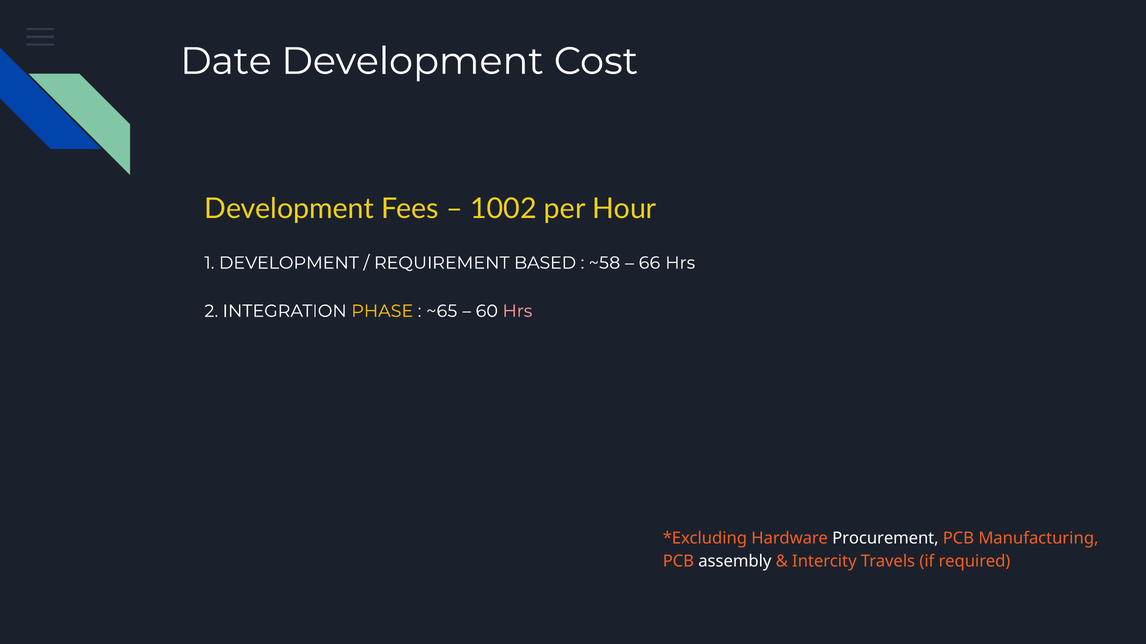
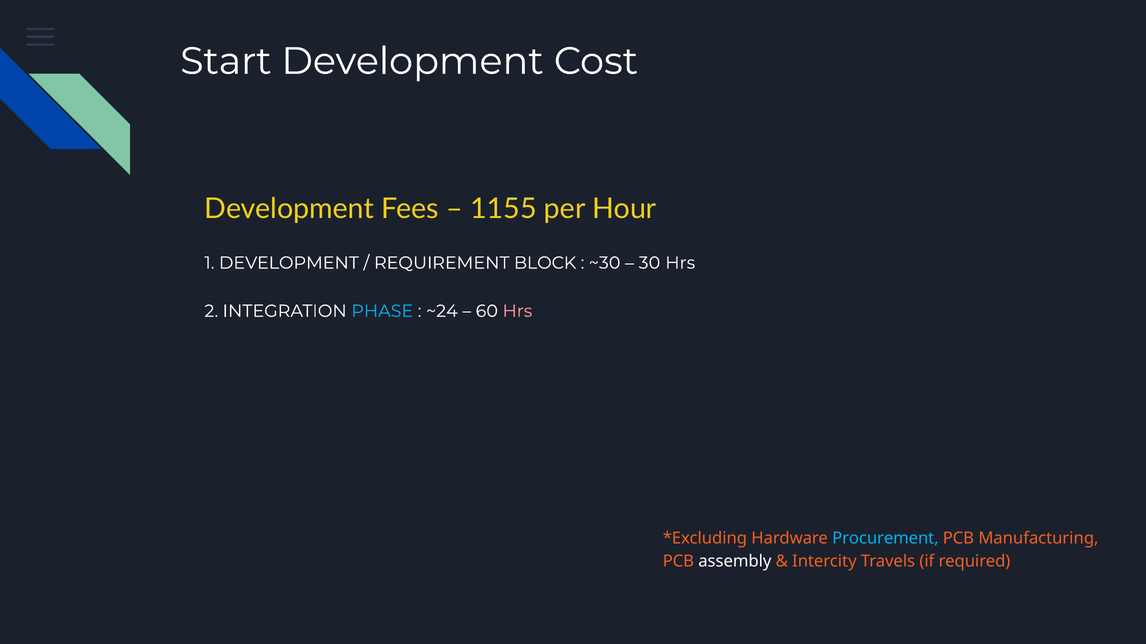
Date: Date -> Start (226, 61)
1002: 1002 -> 1155 (503, 209)
BASED: BASED -> BLOCK (545, 263)
~58: ~58 -> ~30 (605, 263)
66: 66 -> 30 (649, 263)
PHASE colour: yellow -> light blue (382, 311)
~65: ~65 -> ~24 (442, 311)
Procurement colour: white -> light blue (885, 539)
